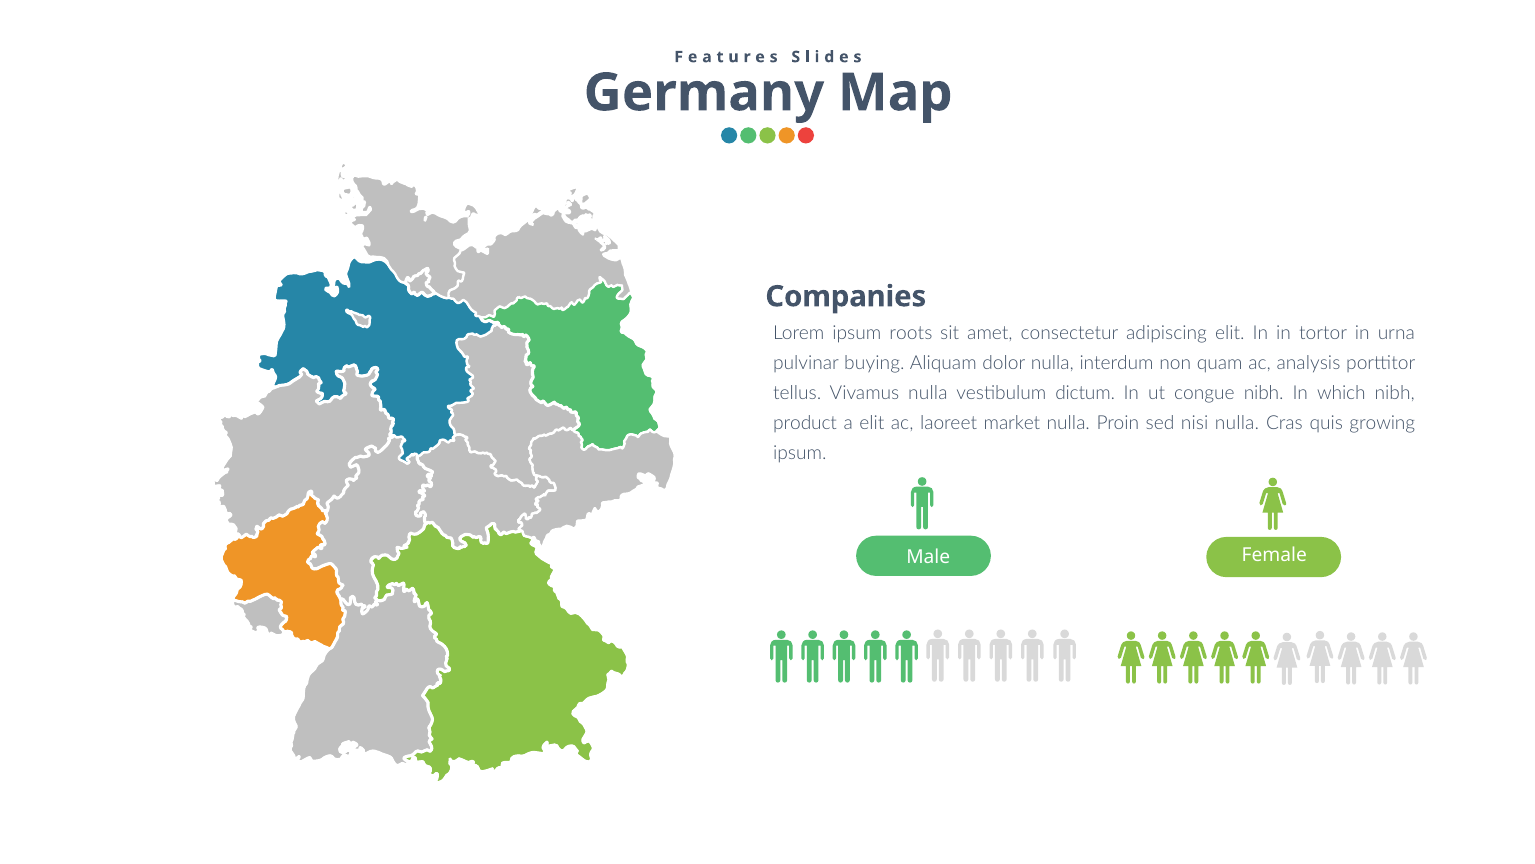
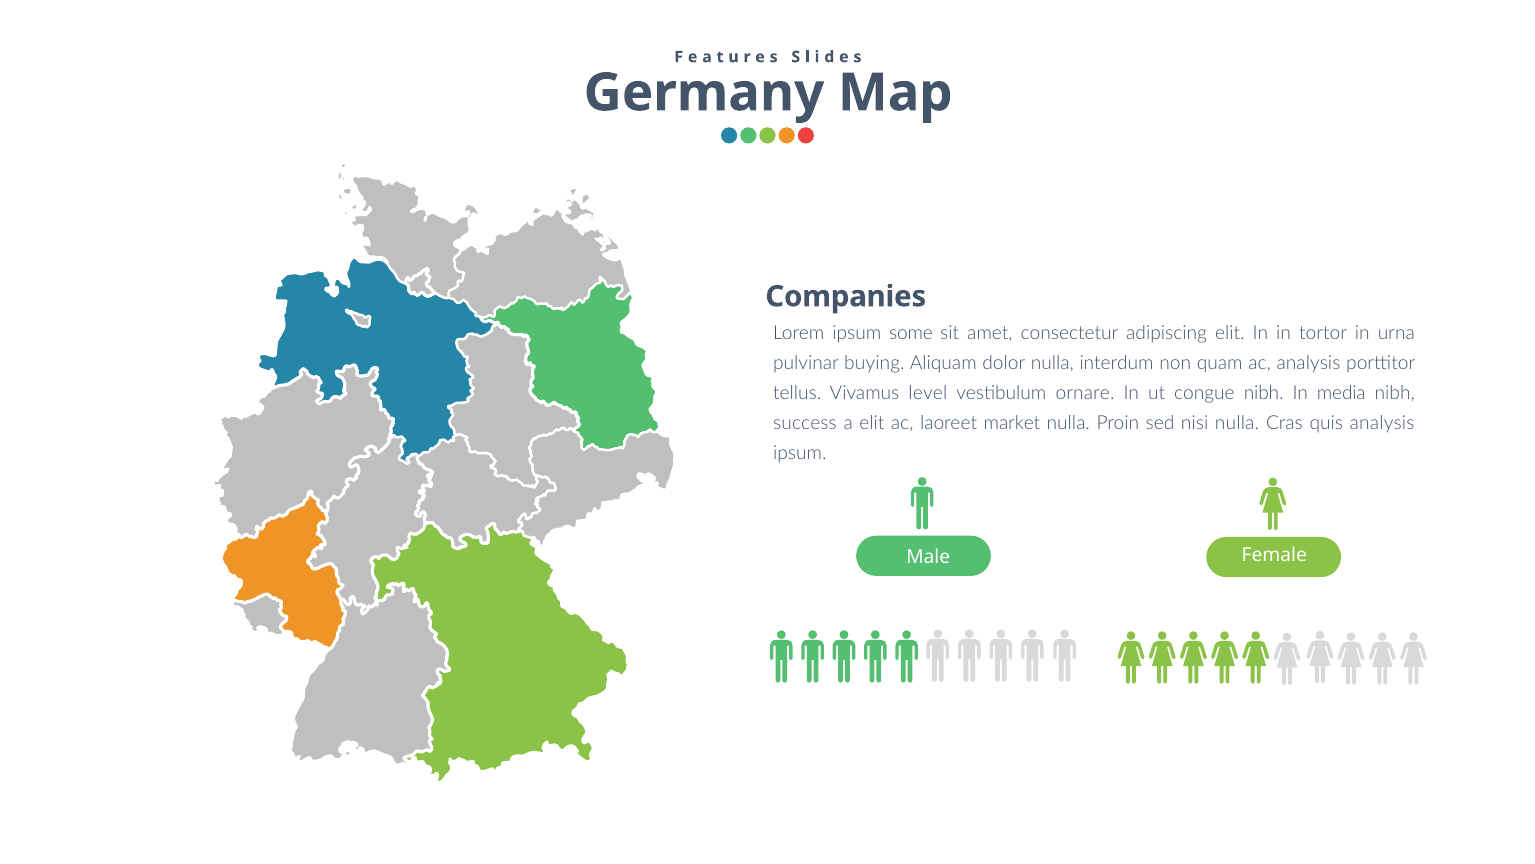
roots: roots -> some (911, 333)
Vivamus nulla: nulla -> level (928, 393)
dictum: dictum -> ornare (1085, 393)
which: which -> media (1341, 393)
product: product -> success (805, 423)
quis growing: growing -> analysis (1382, 423)
